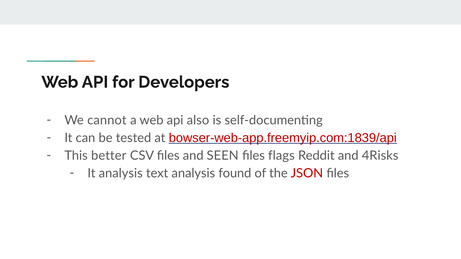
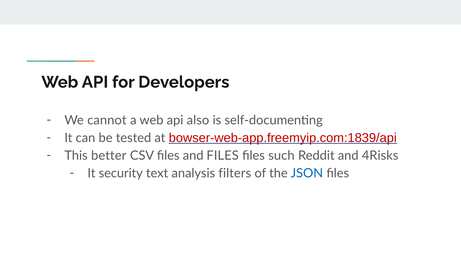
and SEEN: SEEN -> FILES (223, 156)
flags: flags -> such (281, 156)
It analysis: analysis -> security (121, 173)
found: found -> filters (235, 173)
JSON colour: red -> blue (307, 173)
